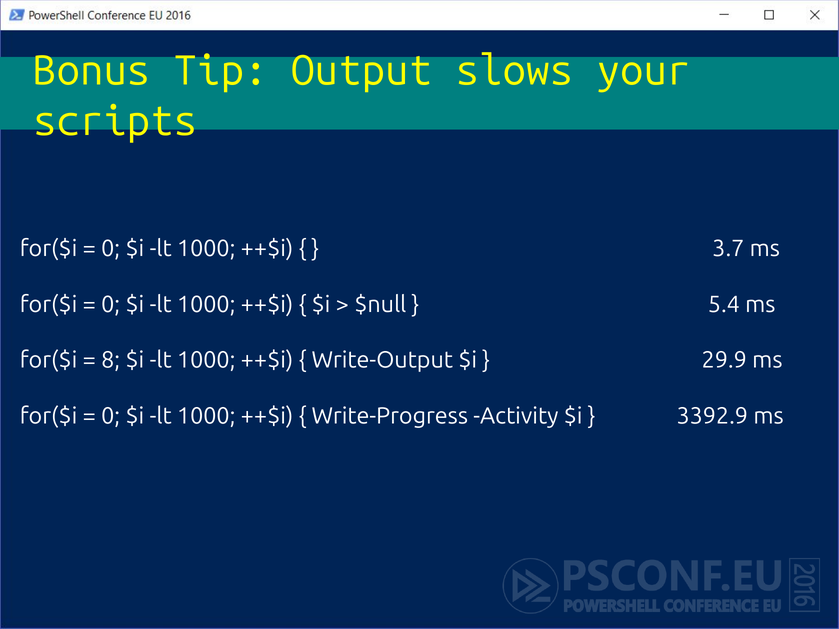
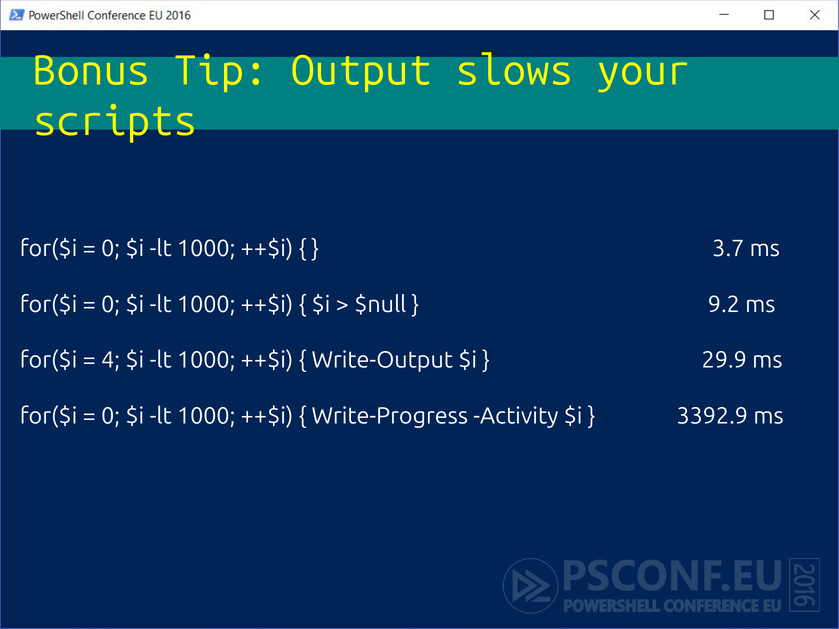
5.4: 5.4 -> 9.2 (724, 304)
8: 8 -> 4 (111, 360)
